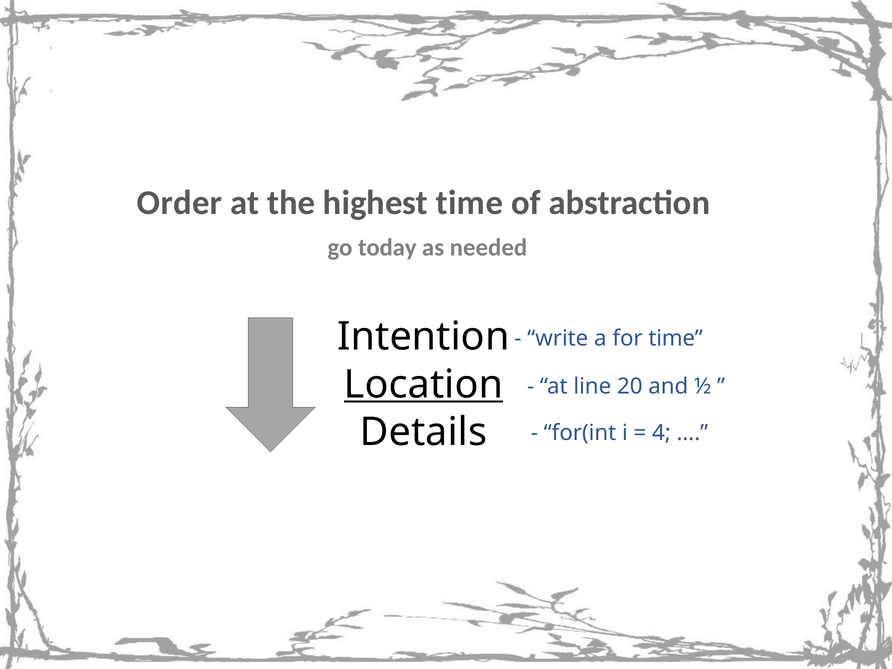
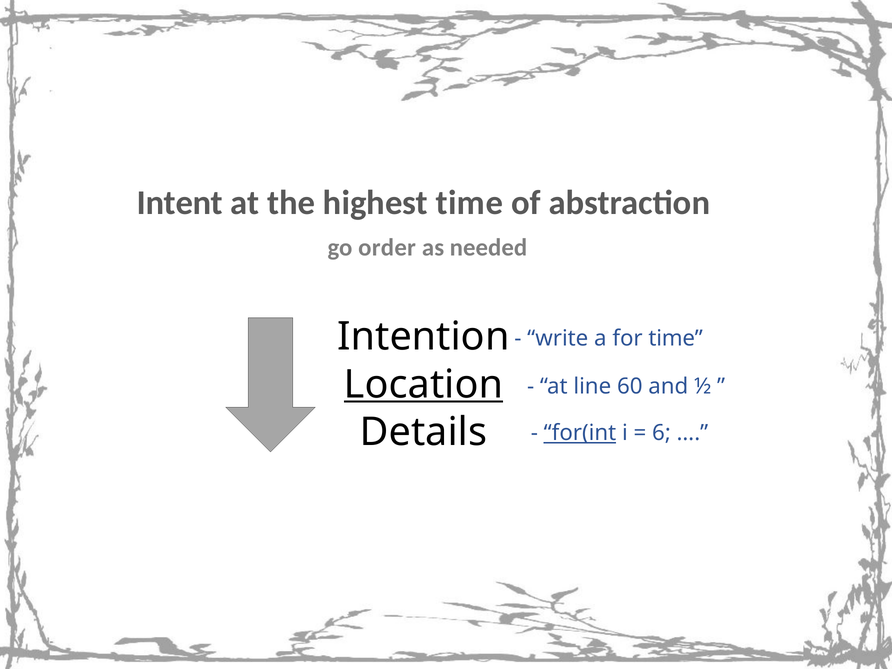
Order: Order -> Intent (180, 203)
today: today -> order (387, 248)
20: 20 -> 60 (630, 386)
for(int underline: none -> present (580, 433)
4: 4 -> 6 (661, 433)
